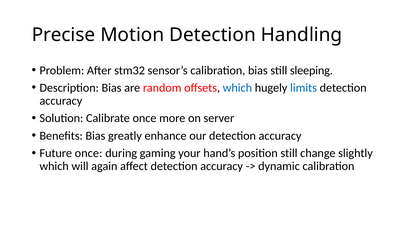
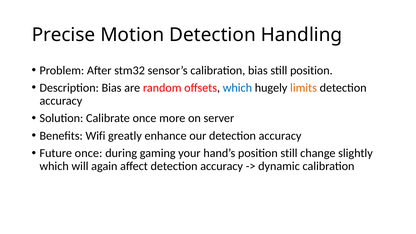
still sleeping: sleeping -> position (311, 70)
limits colour: blue -> orange (304, 88)
Benefits Bias: Bias -> Wifi (95, 136)
